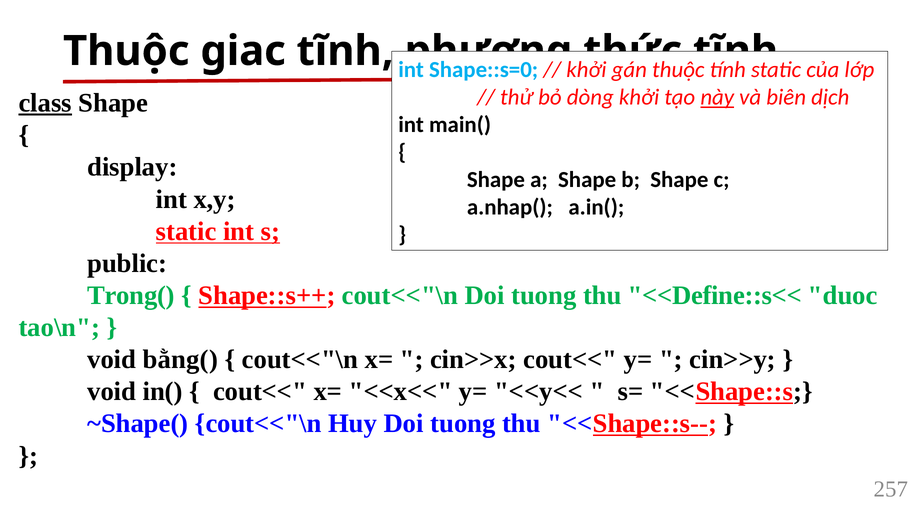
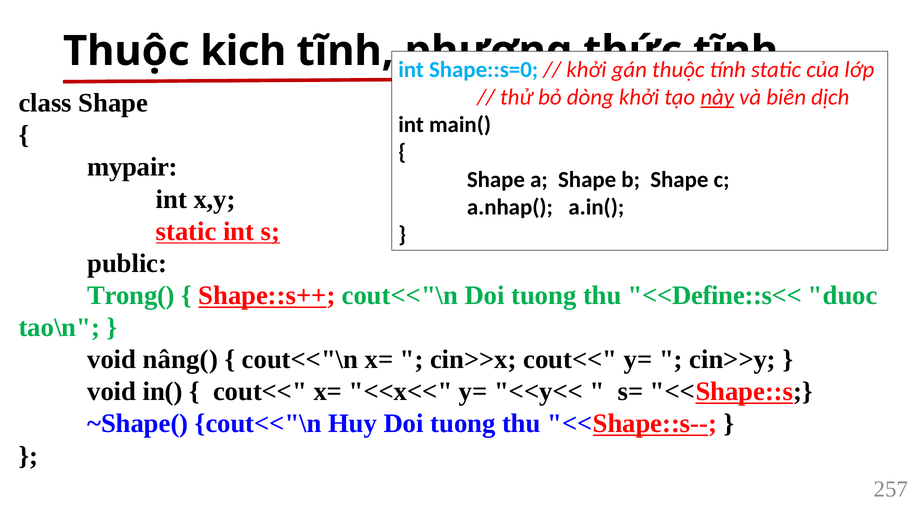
giac: giac -> kich (243, 51)
class underline: present -> none (45, 103)
display: display -> mypair (132, 167)
bằng(: bằng( -> nâng( (180, 359)
